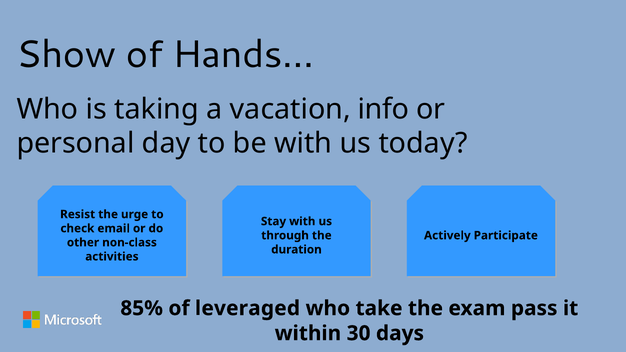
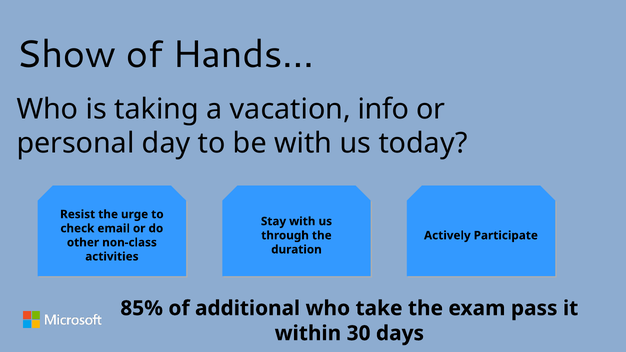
leveraged: leveraged -> additional (248, 308)
